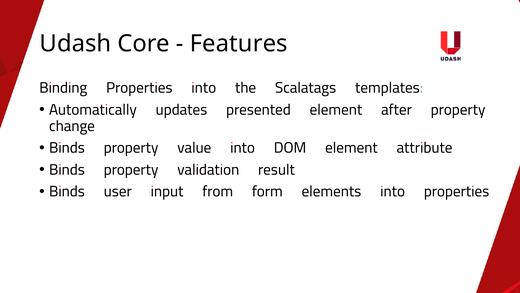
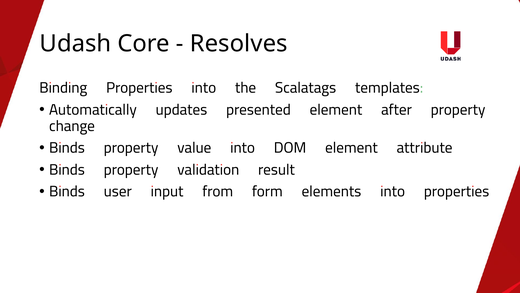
Features: Features -> Resolves (239, 44)
